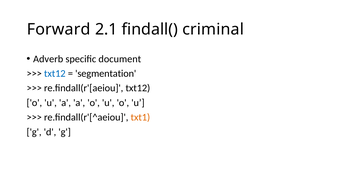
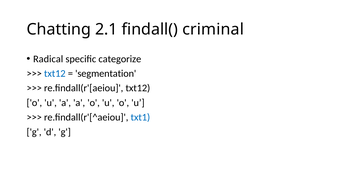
Forward: Forward -> Chatting (59, 29)
Adverb: Adverb -> Radical (48, 59)
document: document -> categorize (120, 59)
txt1 colour: orange -> blue (140, 118)
